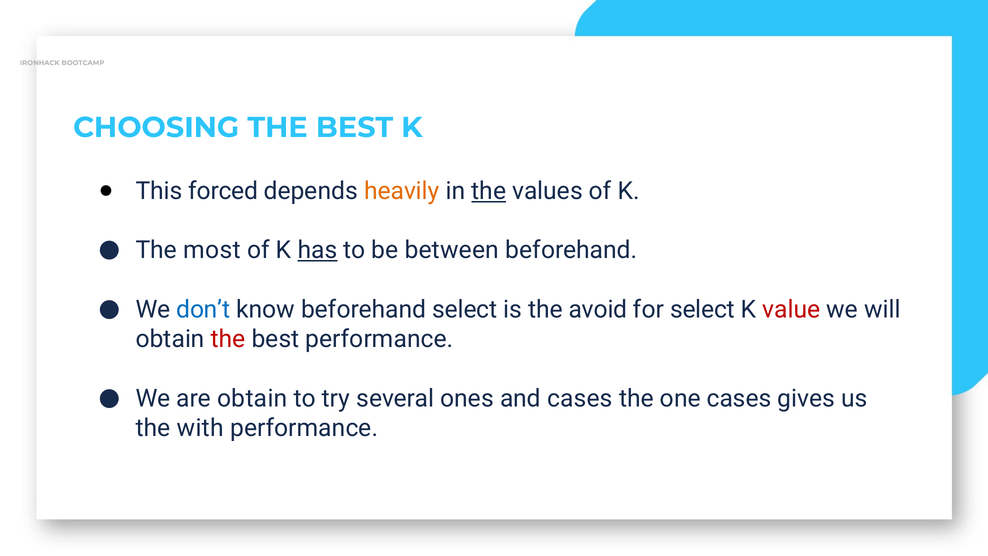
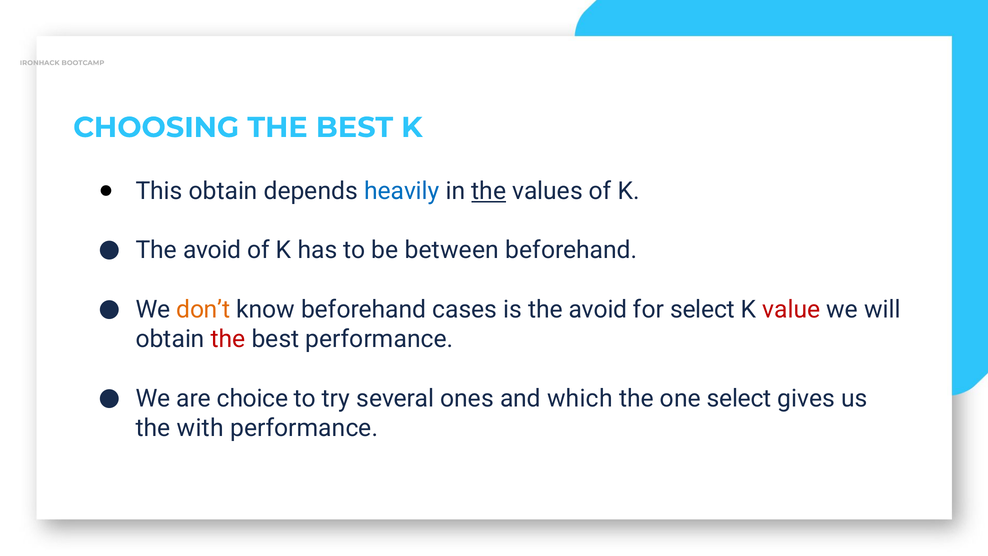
This forced: forced -> obtain (223, 191)
heavily colour: orange -> blue (402, 191)
most: most -> avoid (212, 250)
has underline: present -> none (317, 250)
don’t colour: blue -> orange (203, 309)
beforehand select: select -> cases (465, 309)
are obtain: obtain -> choice (253, 398)
and cases: cases -> which (580, 398)
one cases: cases -> select (739, 398)
